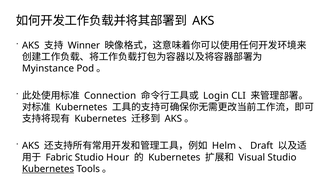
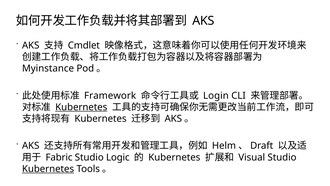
Winner: Winner -> Cmdlet (84, 45)
Connection: Connection -> Framework (110, 95)
Kubernetes underline: none -> present (81, 107)
Hour: Hour -> Logic (118, 157)
